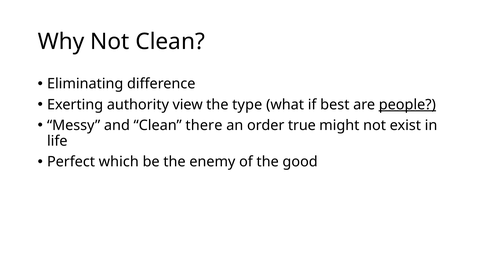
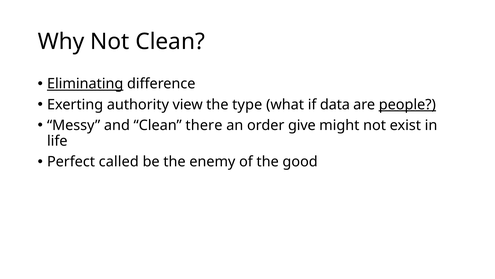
Eliminating underline: none -> present (85, 84)
best: best -> data (335, 104)
true: true -> give (302, 125)
which: which -> called (119, 162)
